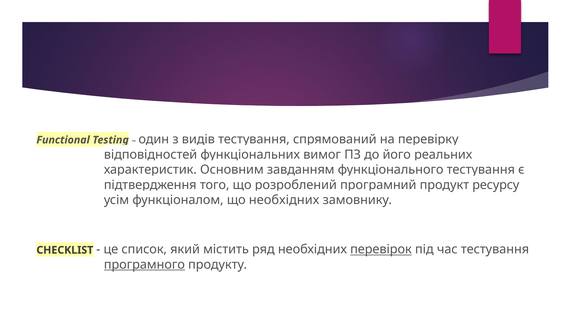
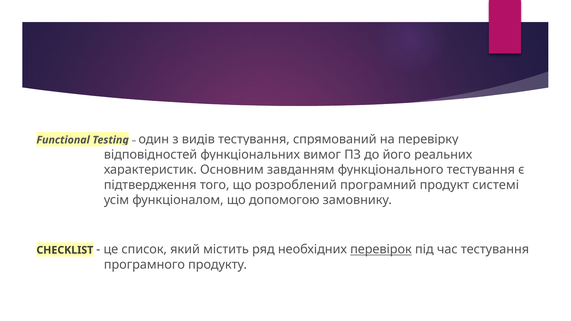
ресурсу: ресурсу -> системі (496, 185)
що необхідних: необхідних -> допомогою (284, 200)
програмного underline: present -> none (144, 265)
